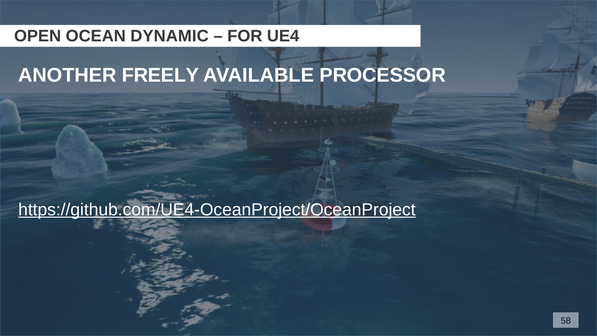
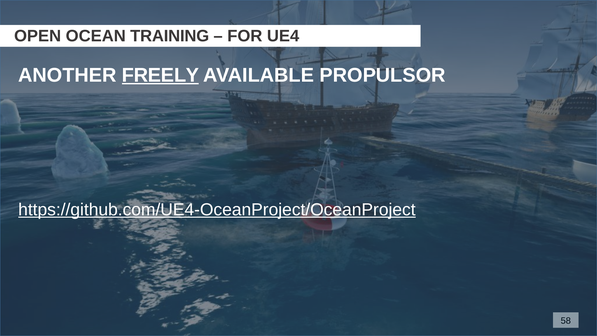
DYNAMIC: DYNAMIC -> TRAINING (170, 36)
FREELY underline: none -> present (160, 75)
PROCESSOR: PROCESSOR -> PROPULSOR (383, 75)
